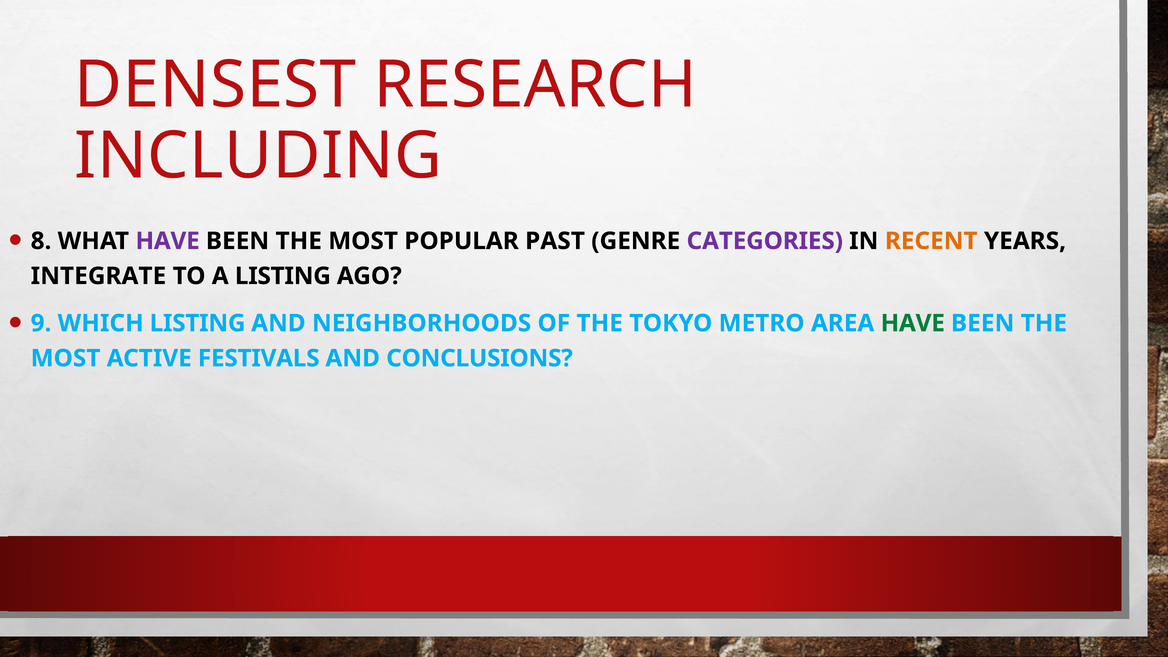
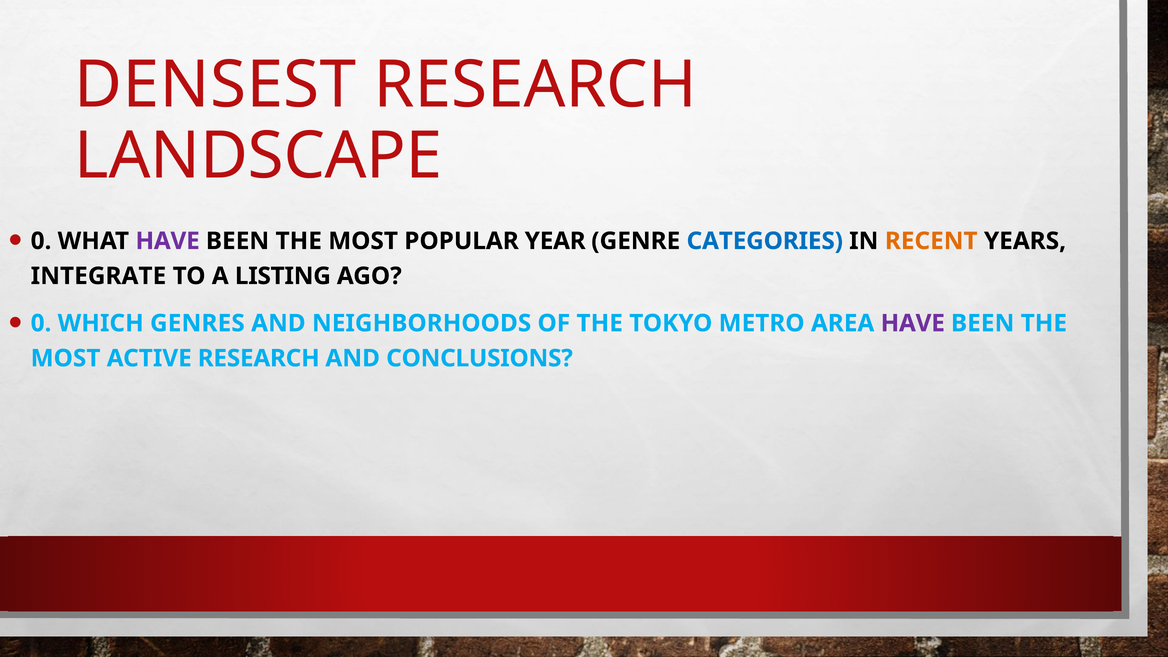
INCLUDING: INCLUDING -> LANDSCAPE (258, 156)
8: 8 -> 0 (41, 241)
PAST: PAST -> YEAR (555, 241)
CATEGORIES colour: purple -> blue (765, 241)
9: 9 -> 0 (41, 323)
WHICH LISTING: LISTING -> GENRES (197, 323)
HAVE colour: green -> purple (913, 323)
ACTIVE FESTIVALS: FESTIVALS -> RESEARCH (259, 358)
